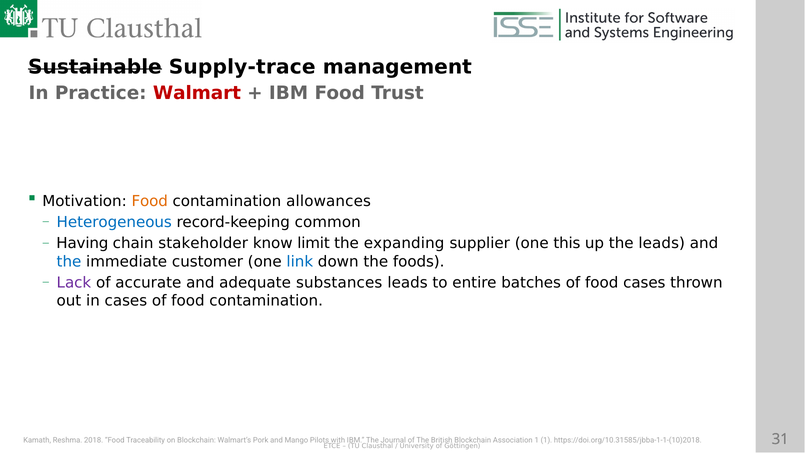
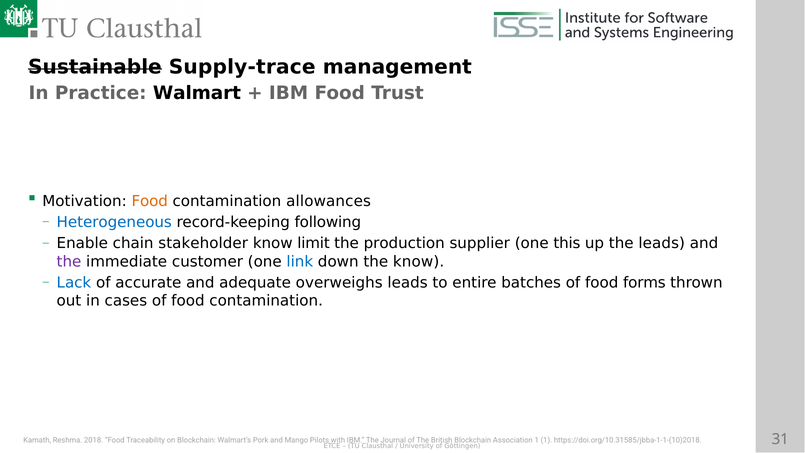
Walmart colour: red -> black (197, 93)
common: common -> following (328, 222)
Having: Having -> Enable (82, 243)
expanding: expanding -> production (404, 243)
the colour: blue -> purple (69, 262)
the foods: foods -> know (419, 262)
Lack colour: purple -> blue (74, 283)
substances: substances -> overweighs (339, 283)
food cases: cases -> forms (644, 283)
